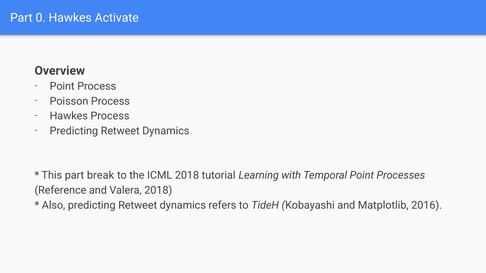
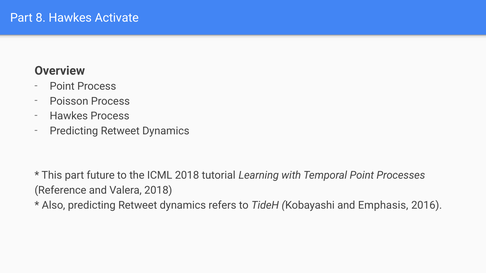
0: 0 -> 8 (41, 18)
break: break -> future (101, 176)
Matplotlib: Matplotlib -> Emphasis (383, 205)
